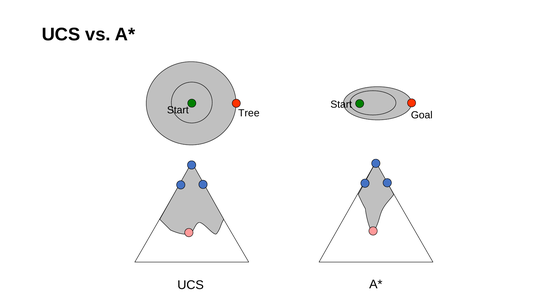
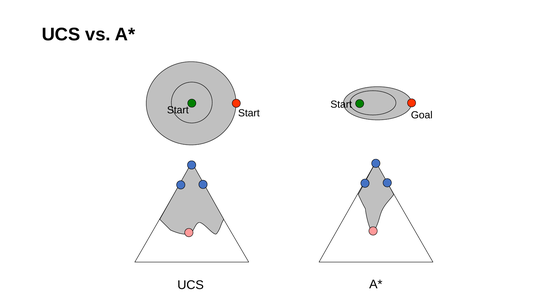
Tree: Tree -> Start (249, 113)
